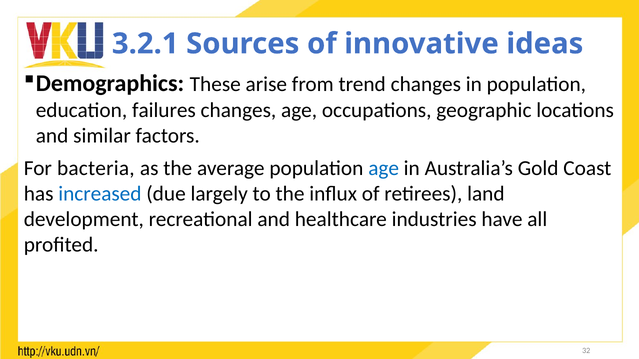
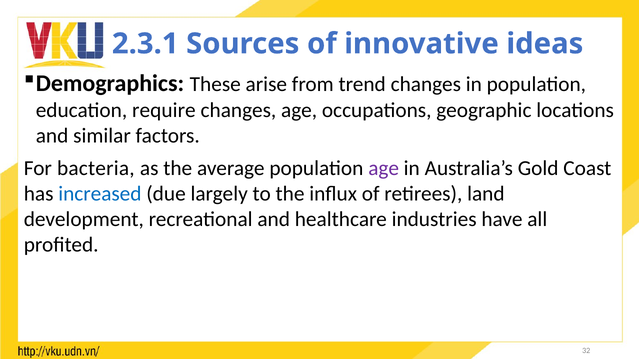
3.2.1: 3.2.1 -> 2.3.1 (145, 44)
failures: failures -> require (164, 111)
age colour: blue -> purple (384, 168)
